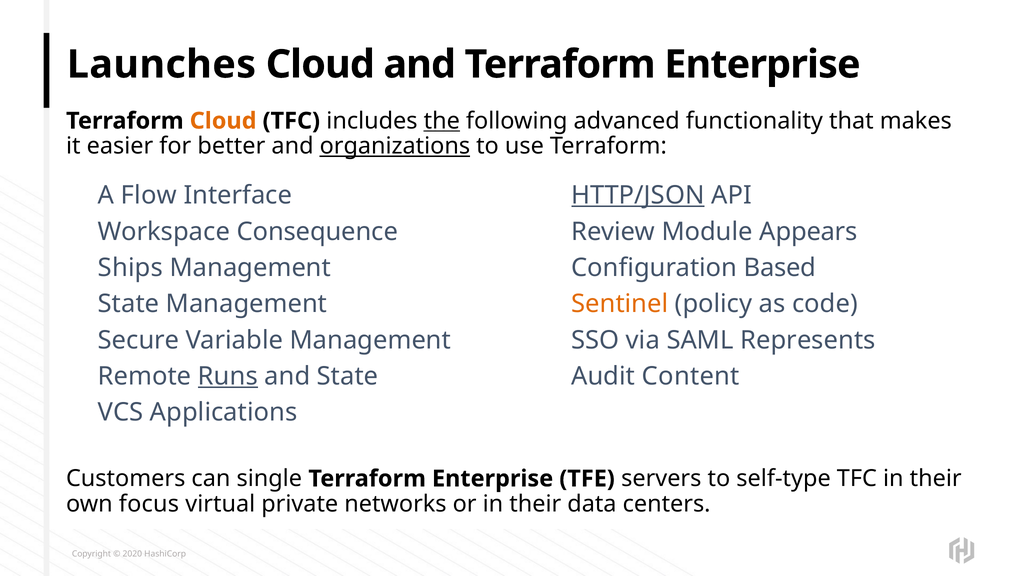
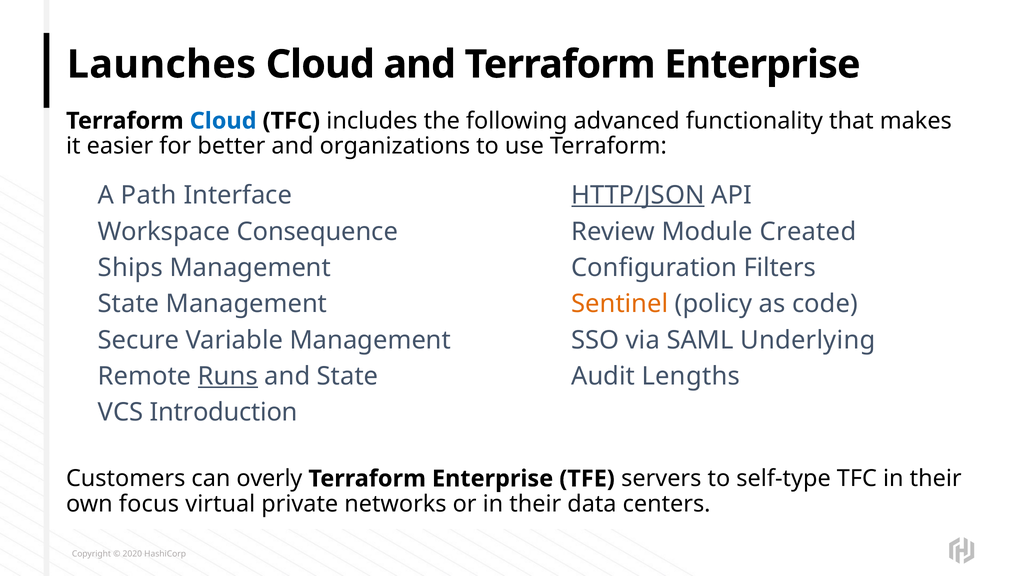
Cloud colour: orange -> blue (223, 121)
the underline: present -> none (442, 121)
organizations underline: present -> none (395, 146)
Flow: Flow -> Path (149, 195)
Appears: Appears -> Created (808, 232)
Based: Based -> Filters (780, 268)
Represents: Represents -> Underlying (808, 340)
Content: Content -> Lengths (691, 376)
Applications: Applications -> Introduction (224, 413)
single: single -> overly (269, 479)
